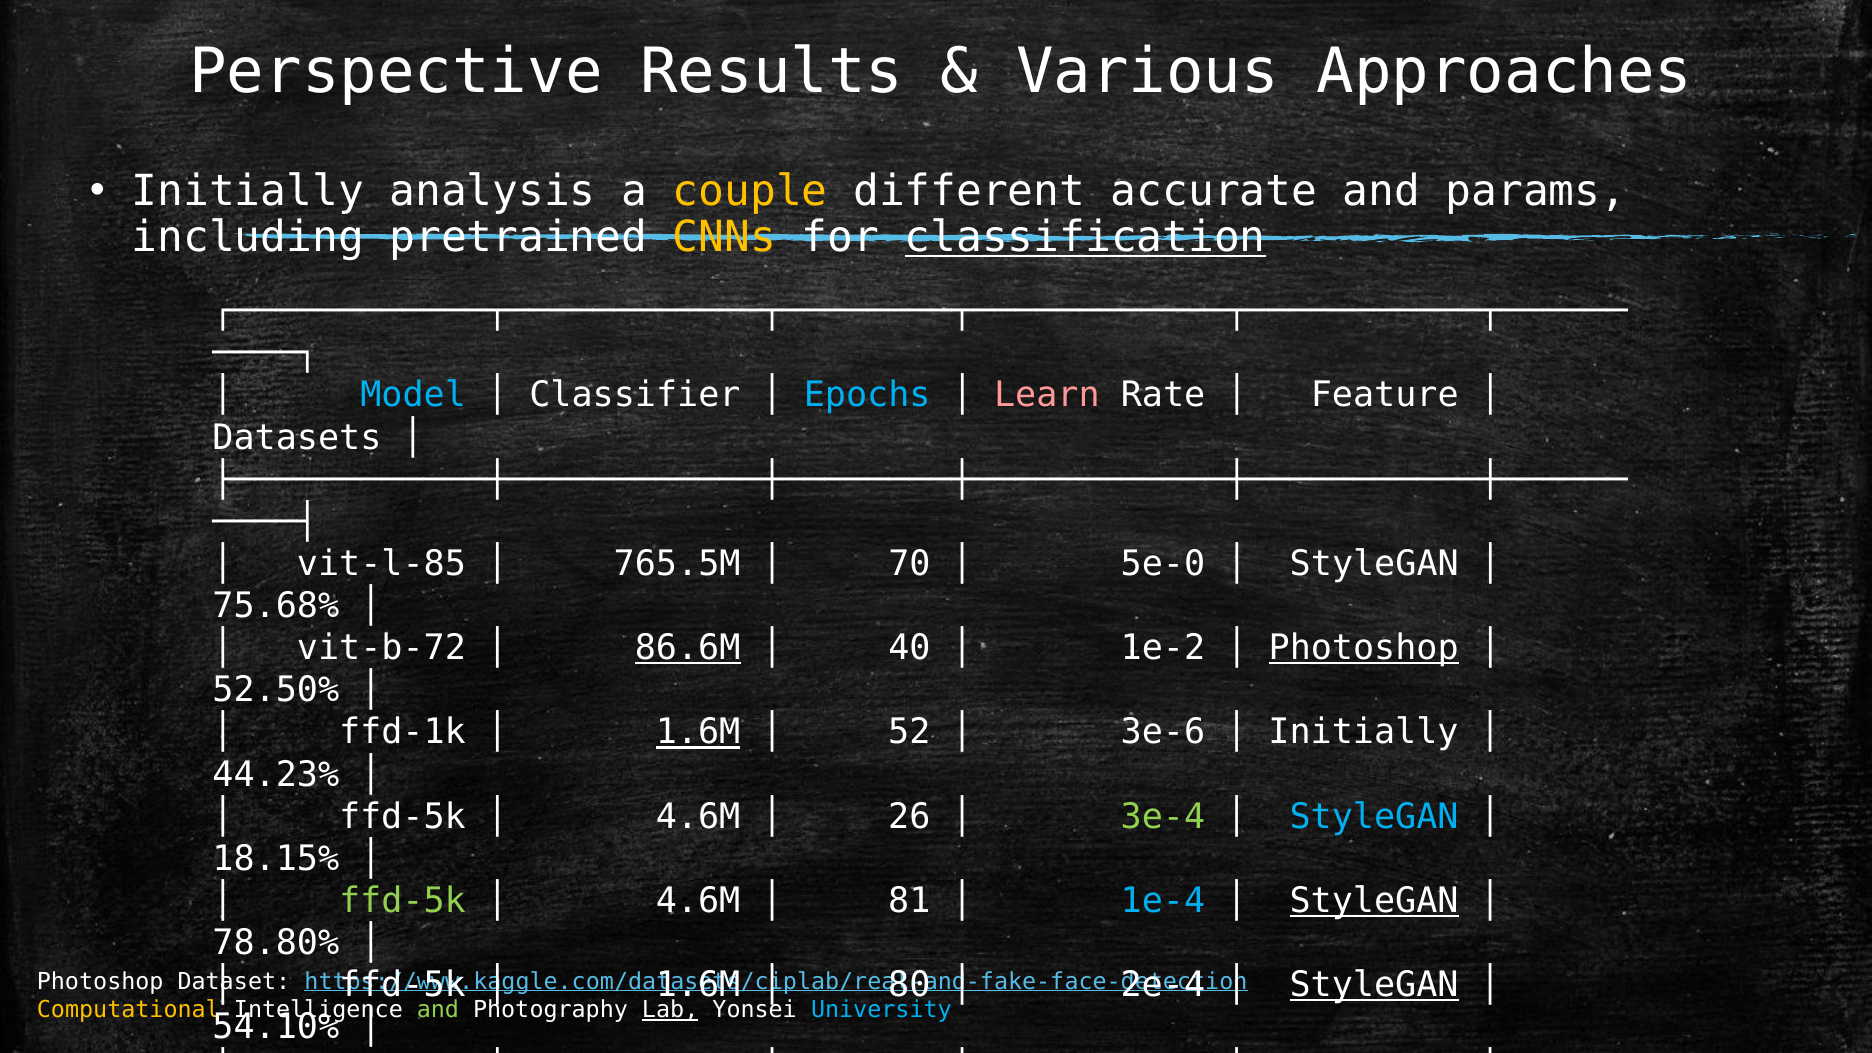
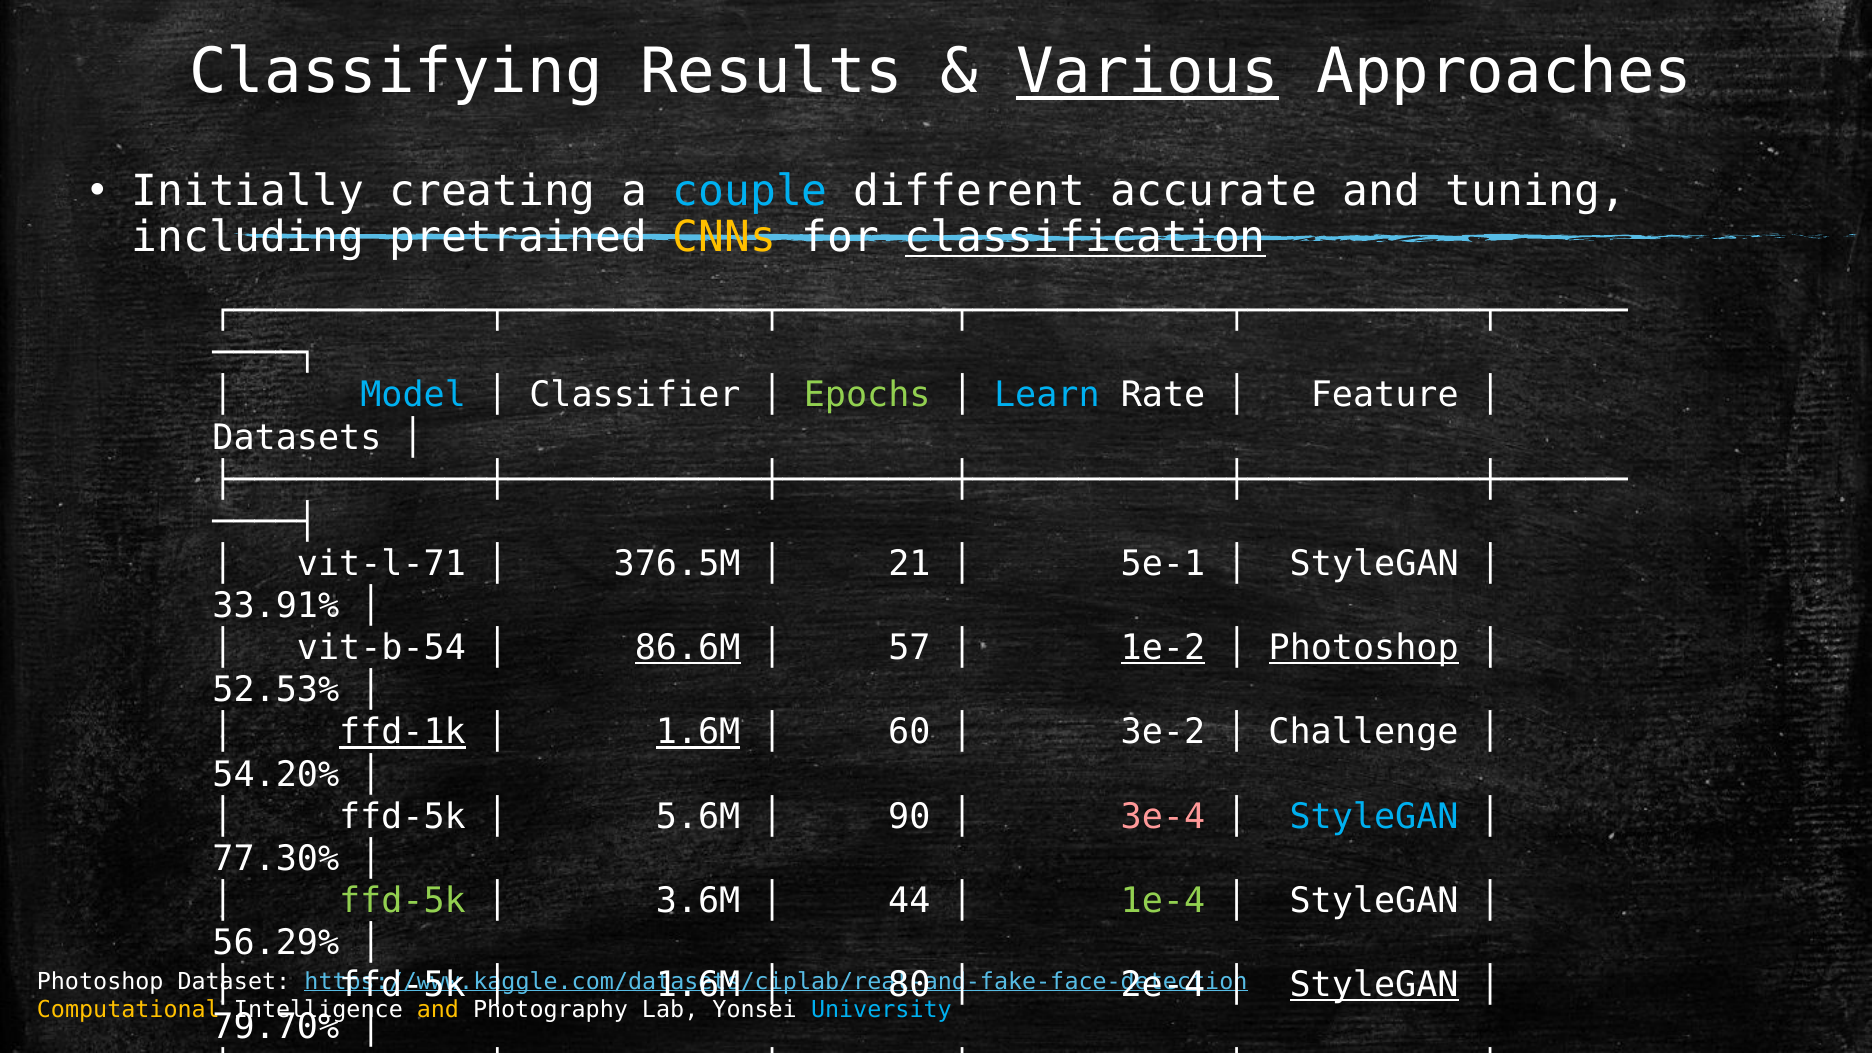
Perspective: Perspective -> Classifying (396, 72)
Various underline: none -> present (1148, 72)
analysis: analysis -> creating (493, 191)
couple colour: yellow -> light blue (750, 191)
params: params -> tuning (1536, 191)
Epochs colour: light blue -> light green (867, 396)
Learn colour: pink -> light blue (1047, 396)
vit-l-85: vit-l-85 -> vit-l-71 (381, 564)
765.5M: 765.5M -> 376.5M (677, 564)
70: 70 -> 21 (909, 564)
5e-0: 5e-0 -> 5e-1 (1163, 564)
75.68%: 75.68% -> 33.91% (276, 606)
vit-b-72: vit-b-72 -> vit-b-54 (381, 648)
40: 40 -> 57 (909, 648)
1e-2 underline: none -> present (1163, 648)
52.50%: 52.50% -> 52.53% (276, 690)
ffd-1k underline: none -> present (402, 733)
52: 52 -> 60 (909, 733)
3e-6: 3e-6 -> 3e-2 (1163, 733)
Initially: Initially -> Challenge (1364, 733)
44.23%: 44.23% -> 54.20% (276, 775)
4.6M: 4.6M -> 5.6M (698, 817)
26: 26 -> 90 (909, 817)
3e-4 colour: light green -> pink (1163, 817)
18.15%: 18.15% -> 77.30% (276, 859)
4.6M: 4.6M -> 3.6M (698, 901)
81: 81 -> 44 (909, 901)
1e-4 colour: light blue -> light green (1163, 901)
StyleGAN underline: present -> none (1374, 901)
78.80%: 78.80% -> 56.29% (276, 943)
and colour: light green -> yellow (438, 1010)
Lab underline: present -> none (670, 1010)
54.10%: 54.10% -> 79.70% (276, 1027)
